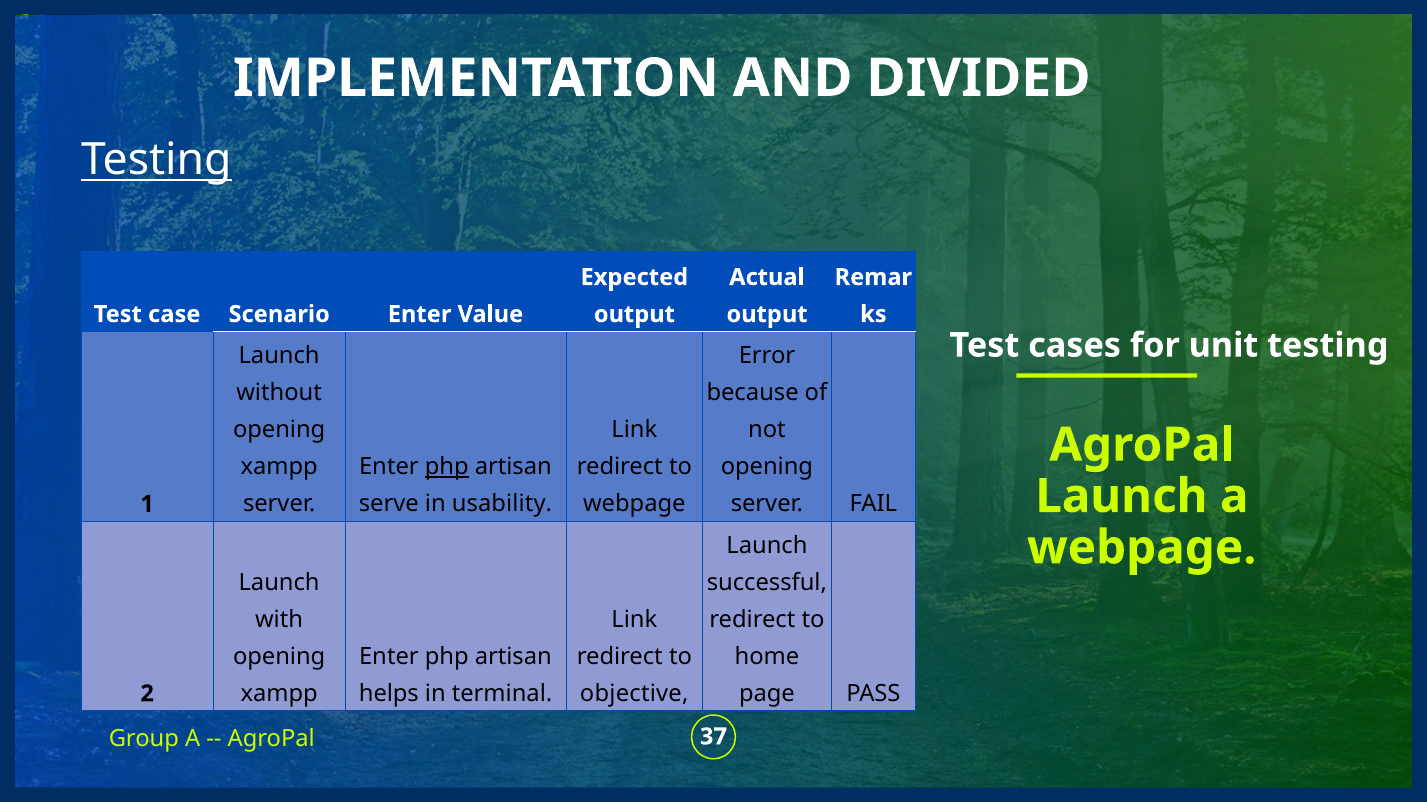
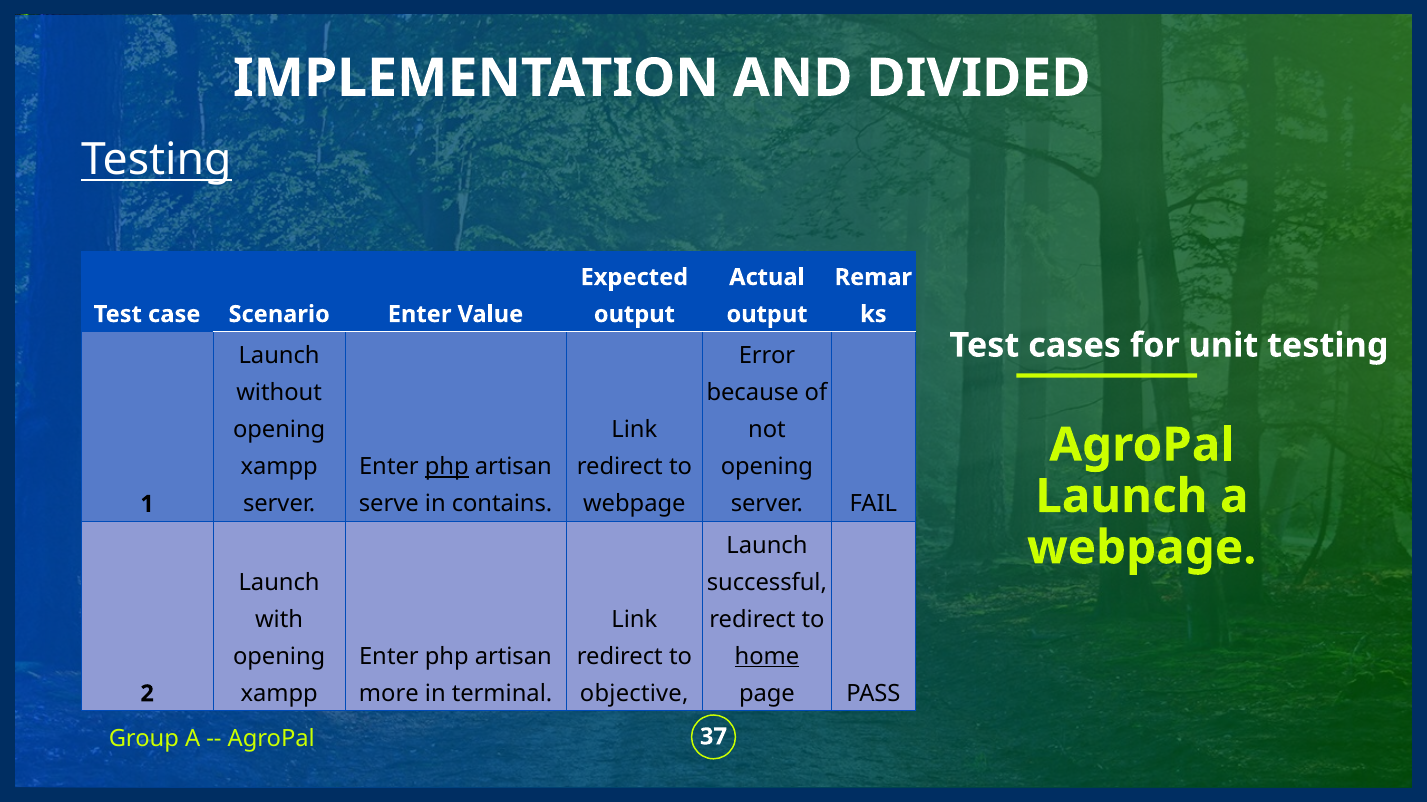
usability: usability -> contains (502, 504)
home underline: none -> present (767, 657)
helps: helps -> more (389, 694)
